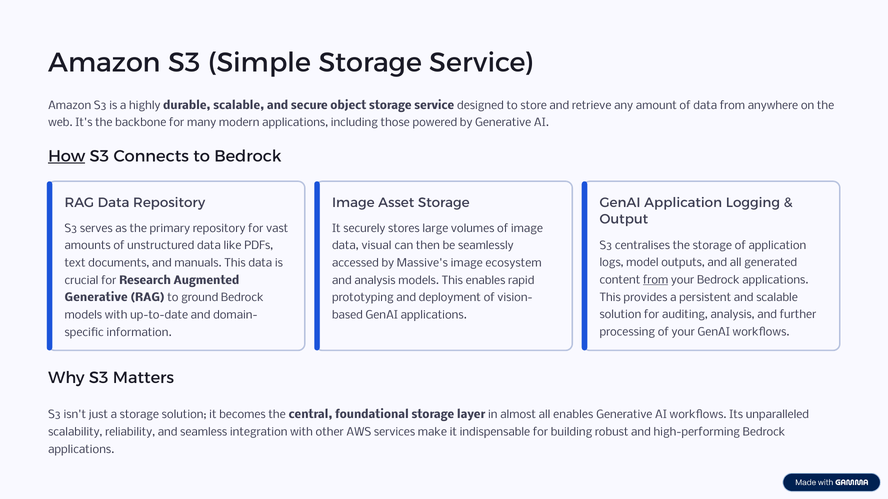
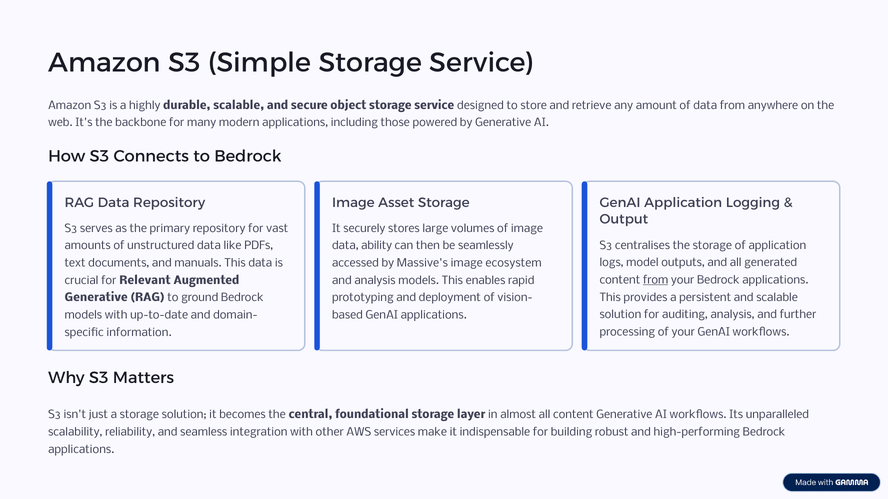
How underline: present -> none (67, 156)
visual: visual -> ability (377, 246)
Research: Research -> Relevant (145, 281)
all enables: enables -> content (573, 415)
